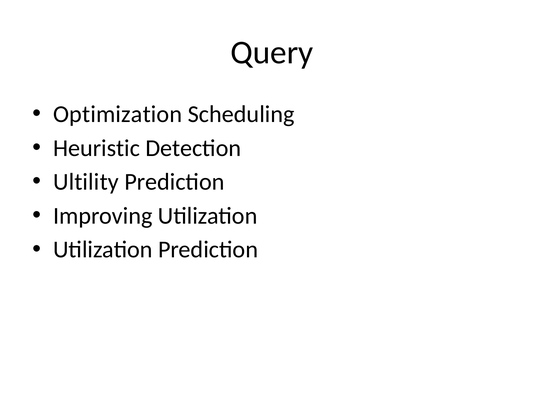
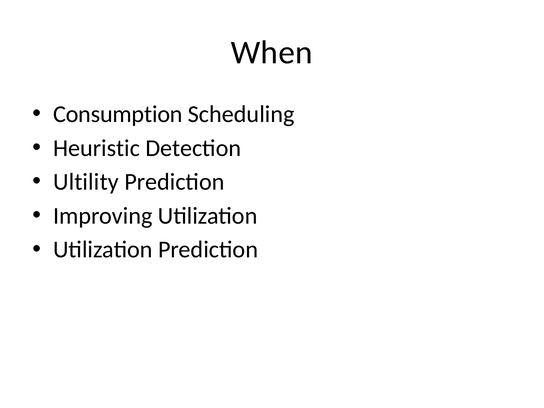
Query: Query -> When (272, 53)
Optimization: Optimization -> Consumption (118, 114)
